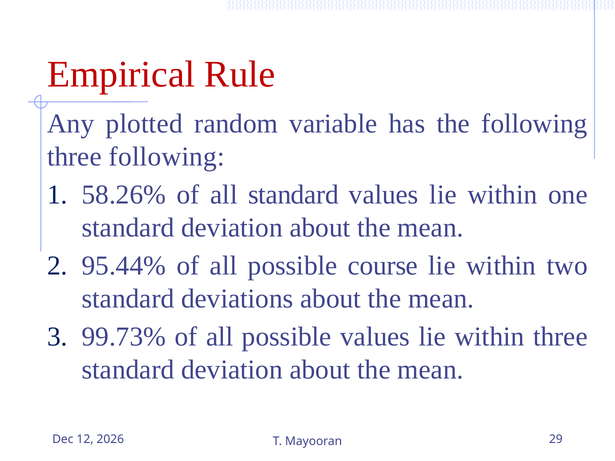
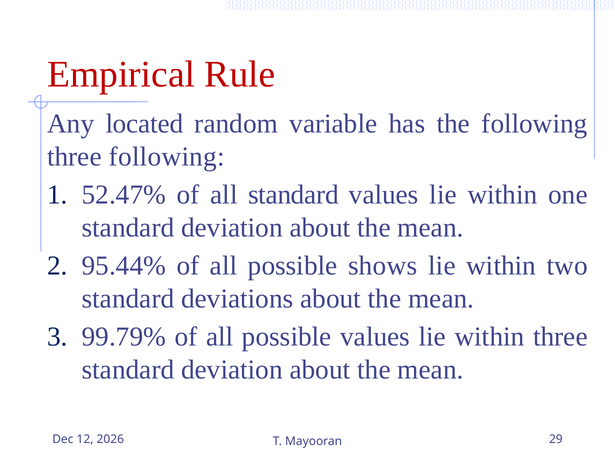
plotted: plotted -> located (144, 124)
58.26%: 58.26% -> 52.47% (124, 195)
course: course -> shows (383, 266)
99.73%: 99.73% -> 99.79% (124, 337)
